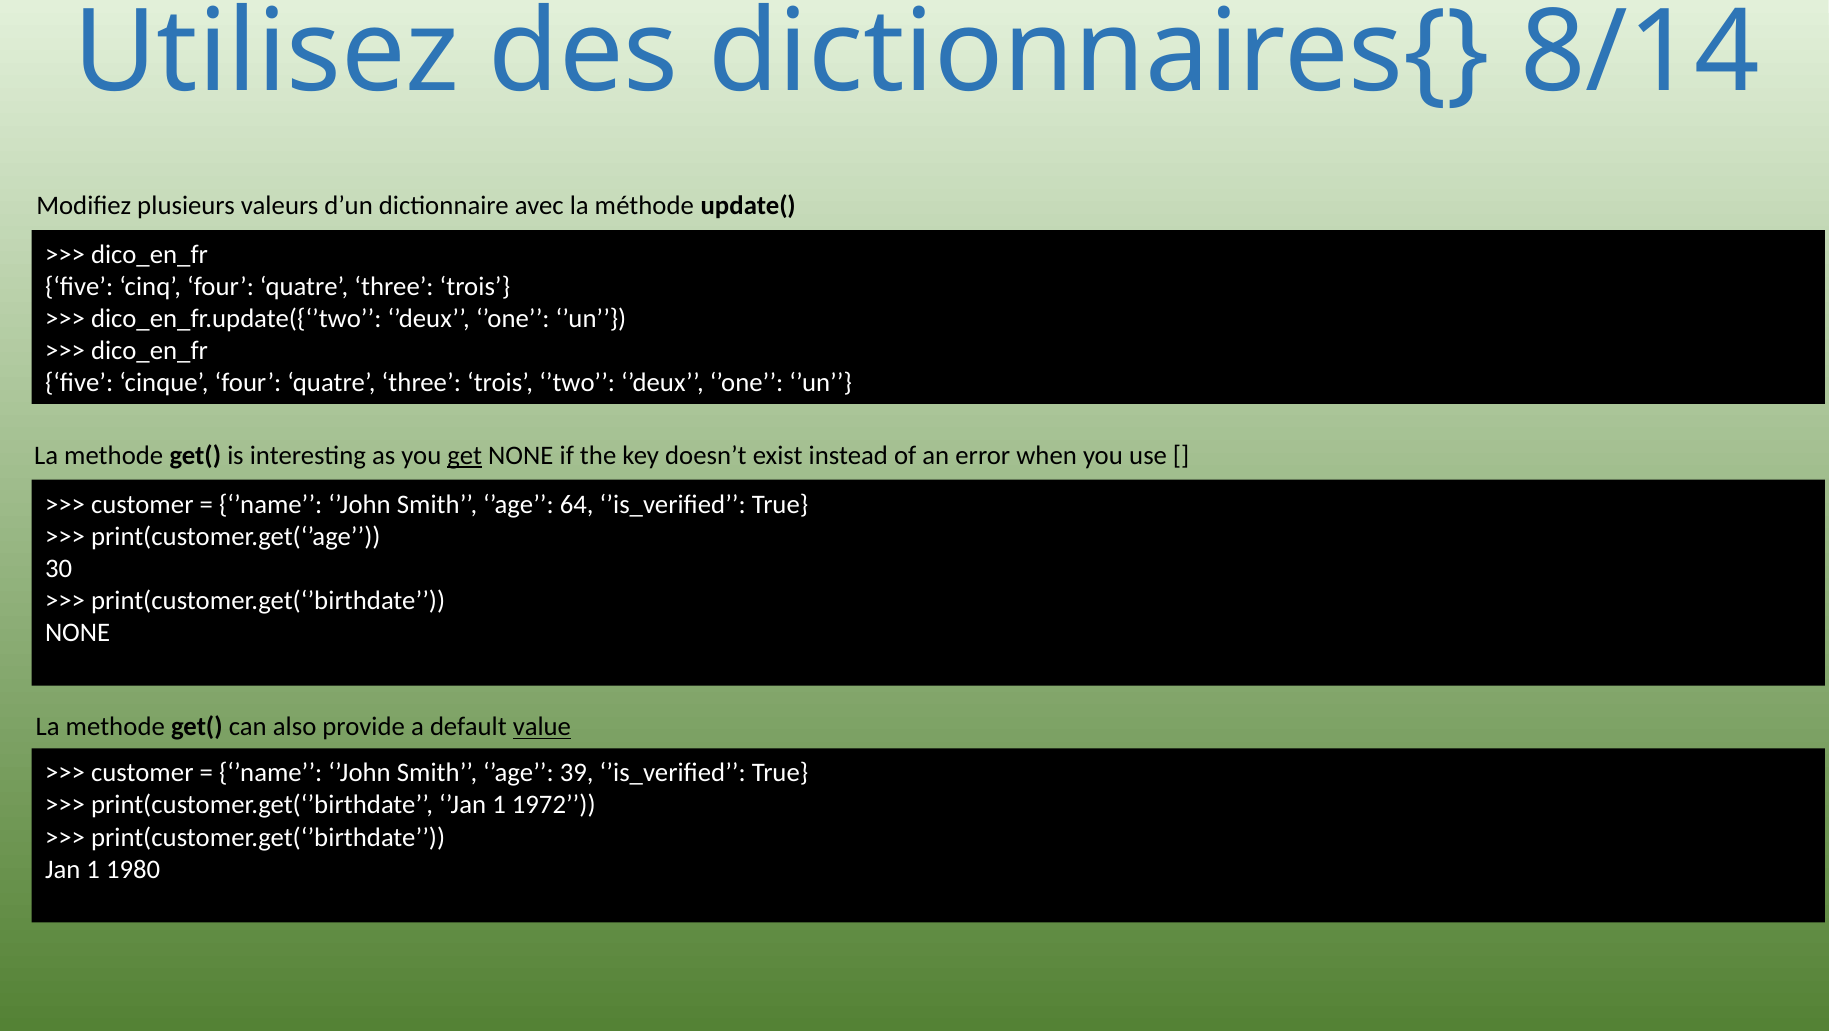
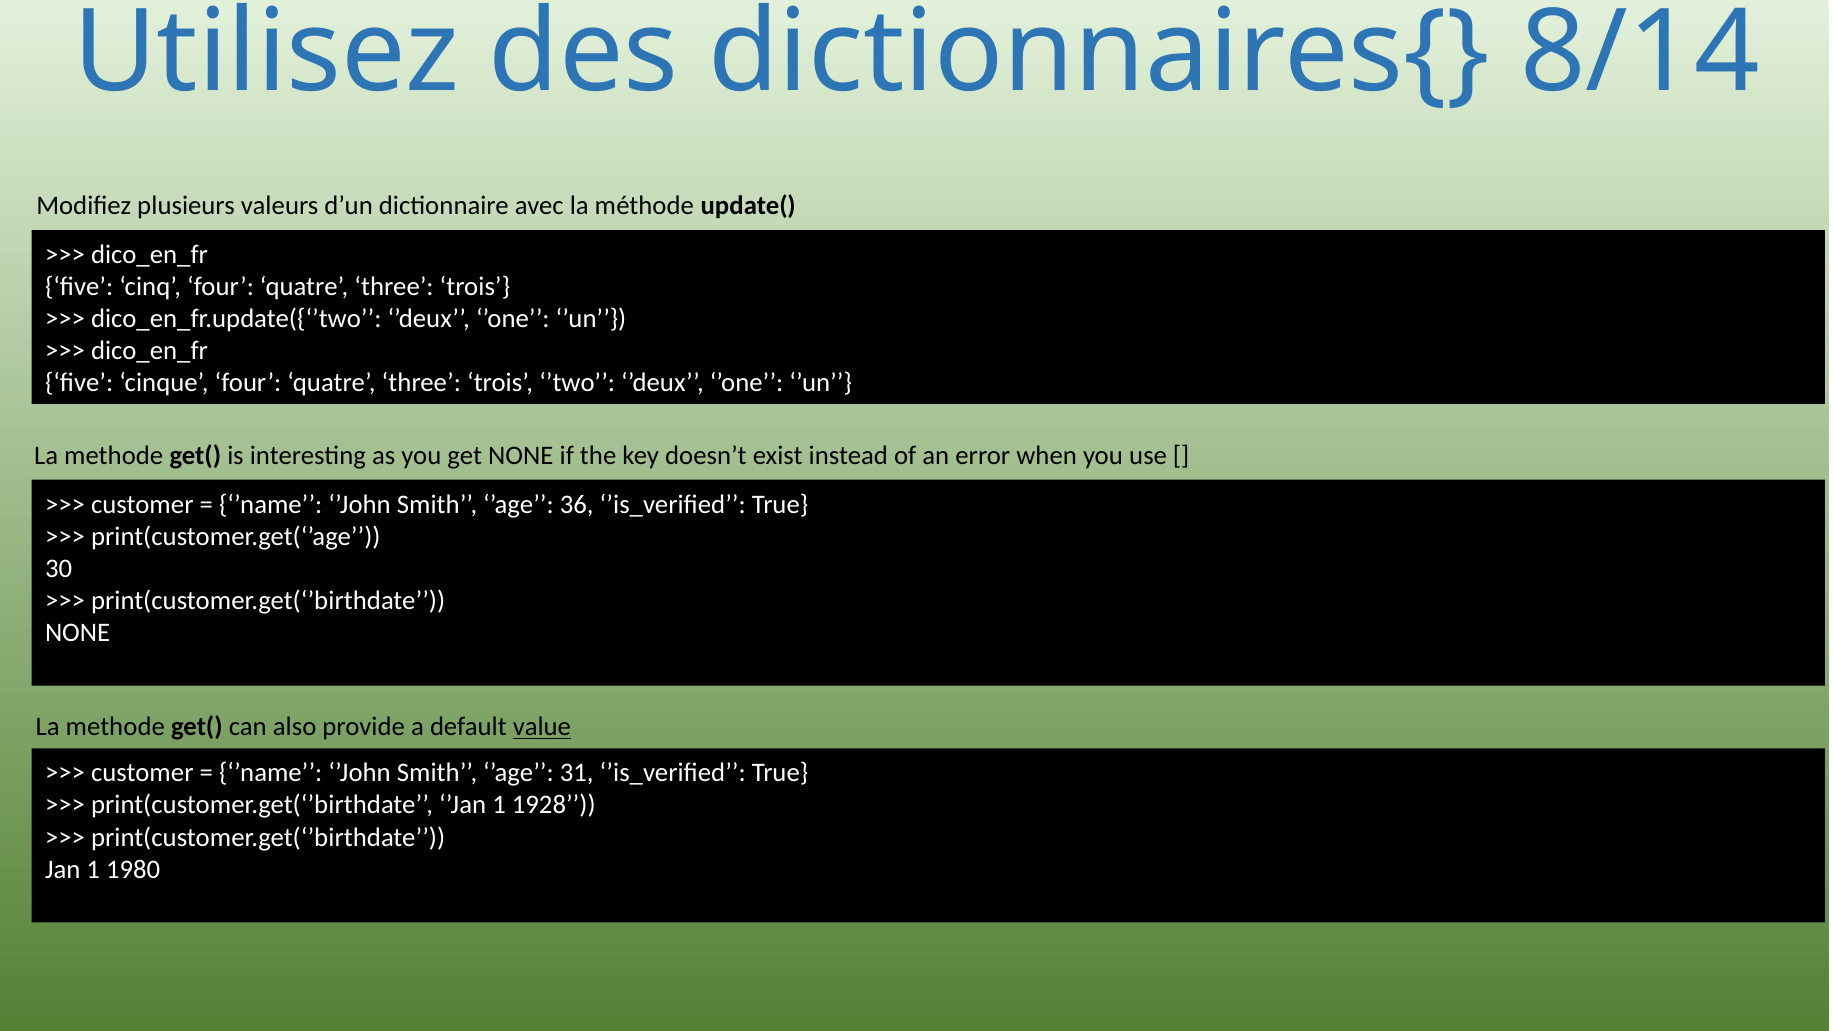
get underline: present -> none (465, 456)
64: 64 -> 36 (577, 504)
39: 39 -> 31 (577, 773)
1972: 1972 -> 1928 (554, 805)
